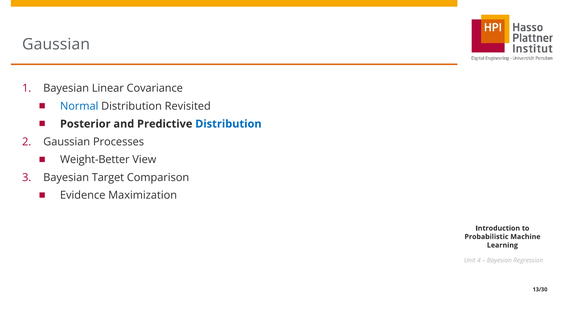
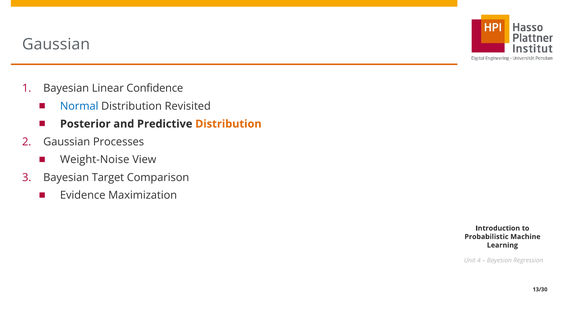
Covariance: Covariance -> Confidence (155, 88)
Distribution colour: blue -> orange (228, 124)
Weight-Better: Weight-Better -> Weight-Noise (95, 160)
